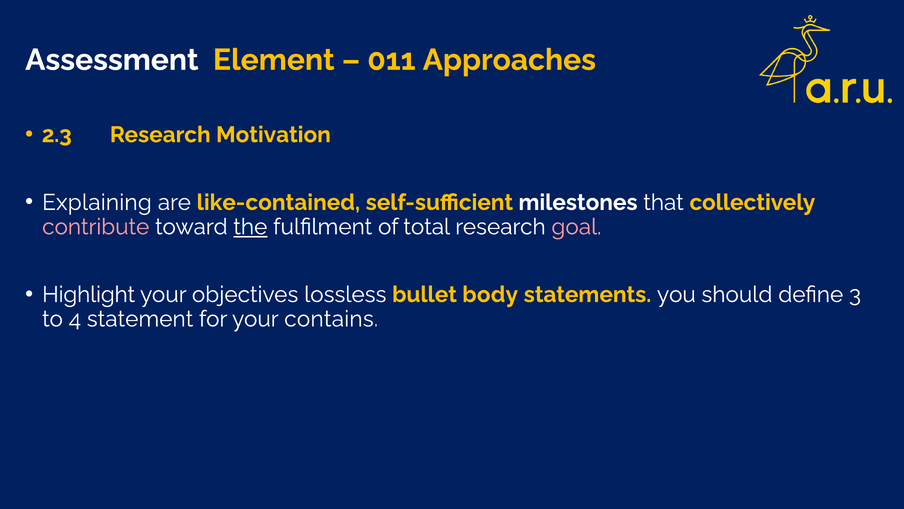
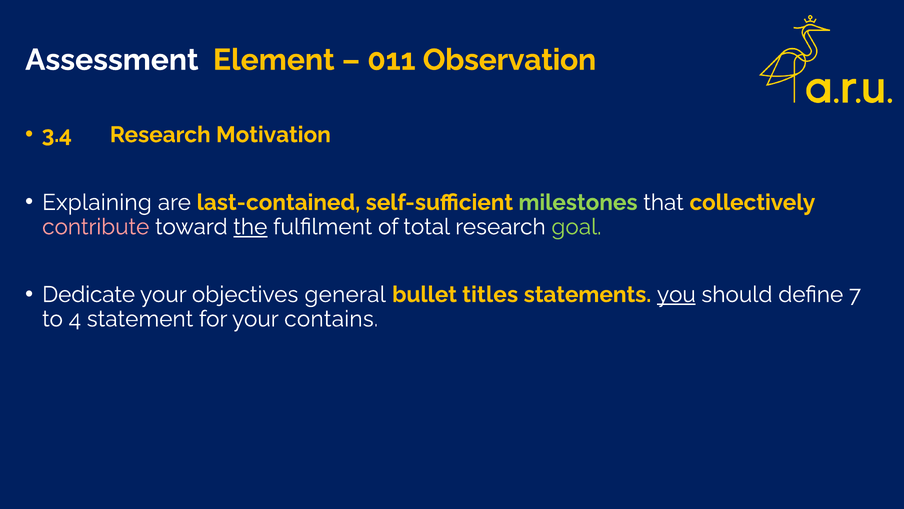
Approaches: Approaches -> Observation (509, 60)
2.3: 2.3 -> 3.4 (57, 135)
like-contained: like-contained -> last-contained (278, 202)
milestones colour: white -> light green (578, 202)
goal colour: pink -> light green (576, 227)
Highlight: Highlight -> Dedicate (89, 294)
lossless: lossless -> general (345, 294)
body: body -> titles (490, 294)
you underline: none -> present (676, 294)
3: 3 -> 7 (855, 294)
